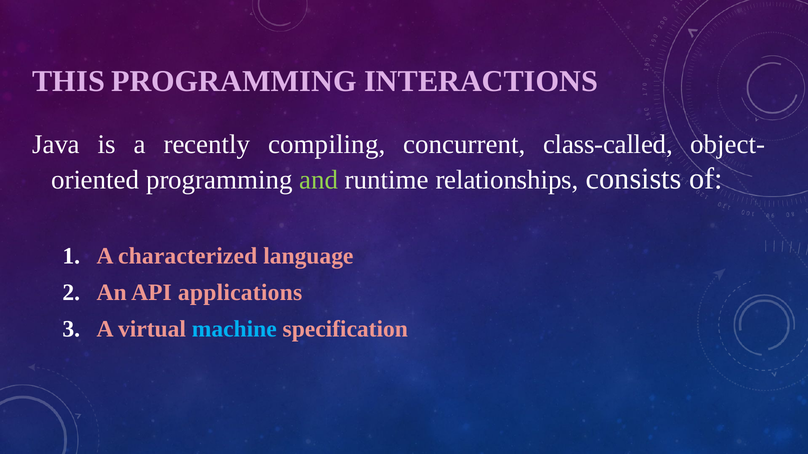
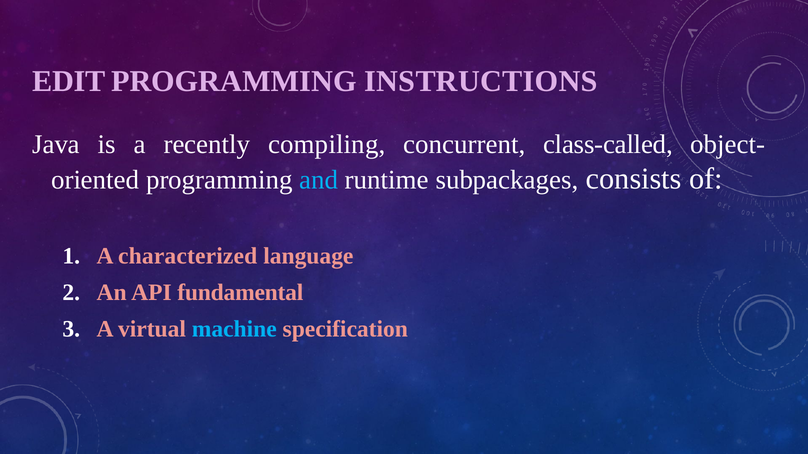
THIS: THIS -> EDIT (69, 82)
INTERACTIONS: INTERACTIONS -> INSTRUCTIONS (481, 82)
and colour: light green -> light blue (319, 180)
relationships: relationships -> subpackages (507, 180)
applications: applications -> fundamental (240, 293)
